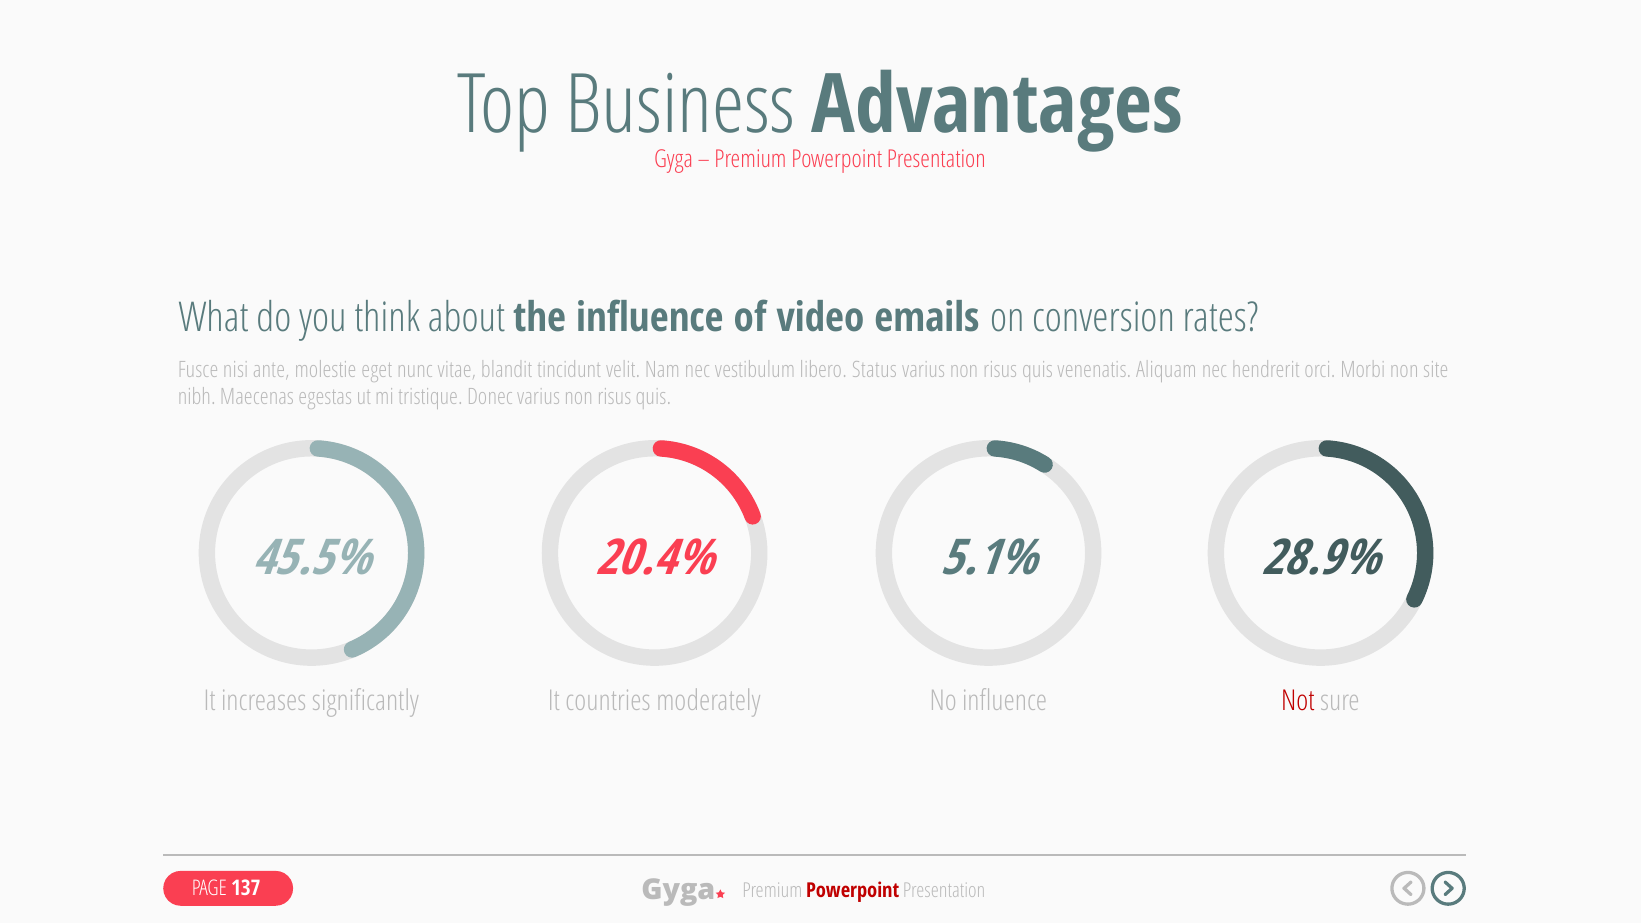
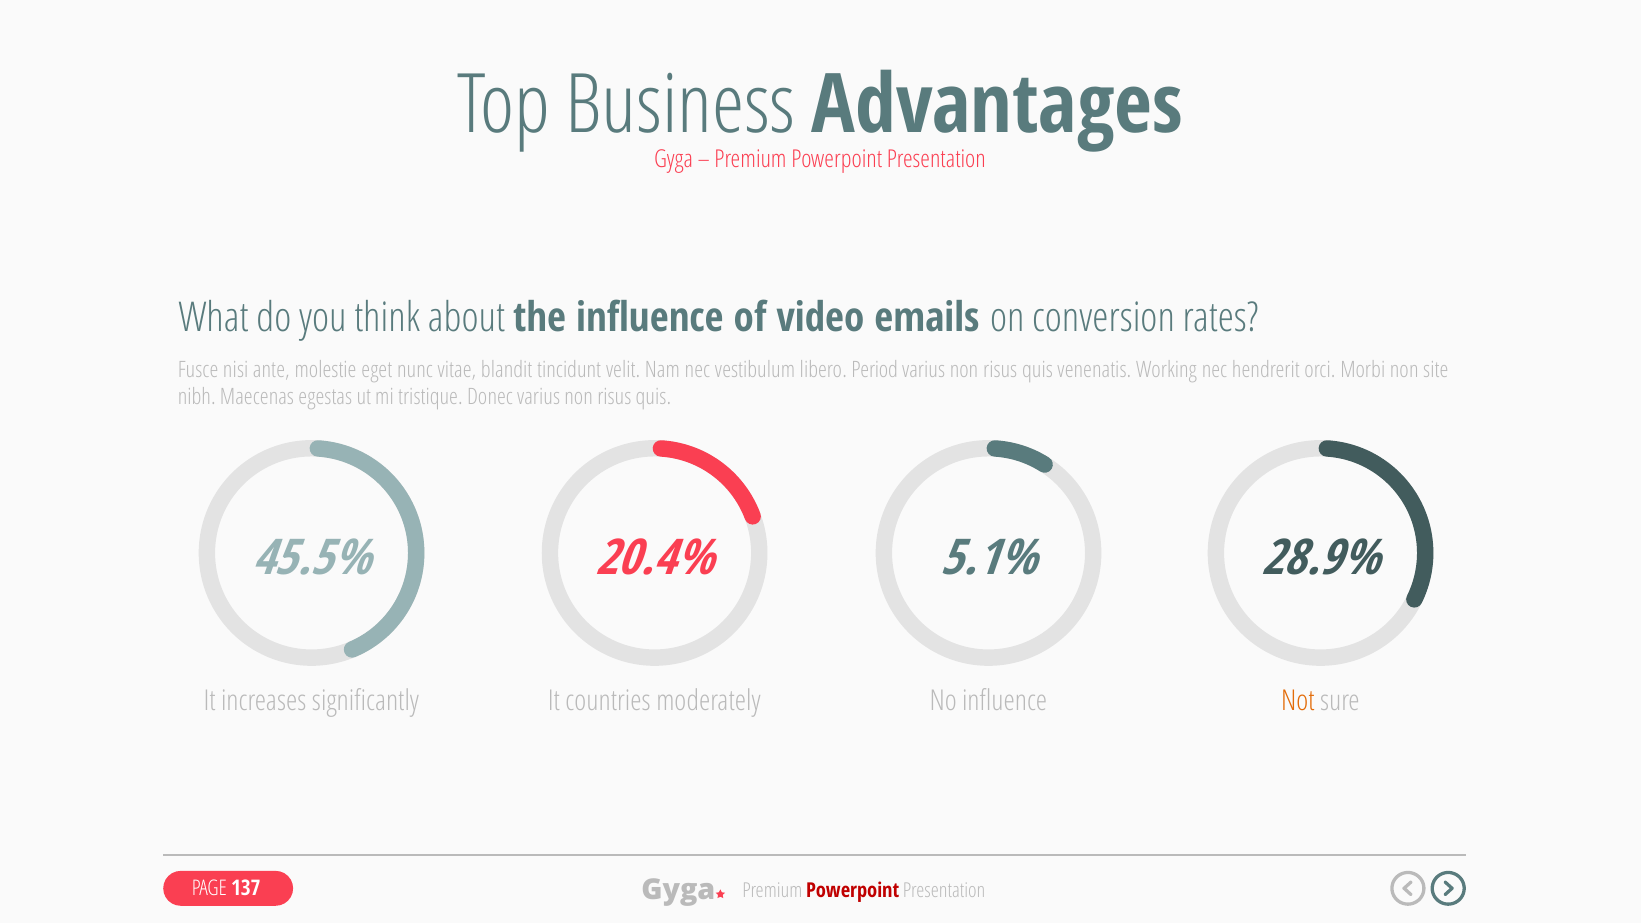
Status: Status -> Period (875, 370)
Aliquam: Aliquam -> Working (1166, 370)
Not colour: red -> orange (1298, 701)
